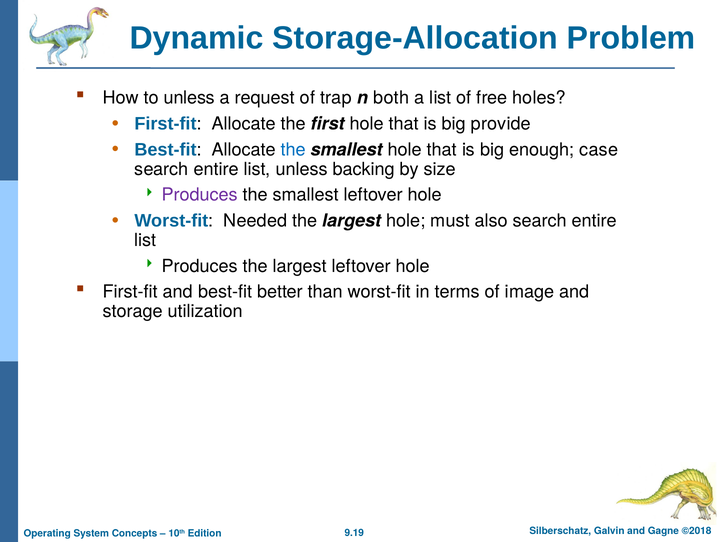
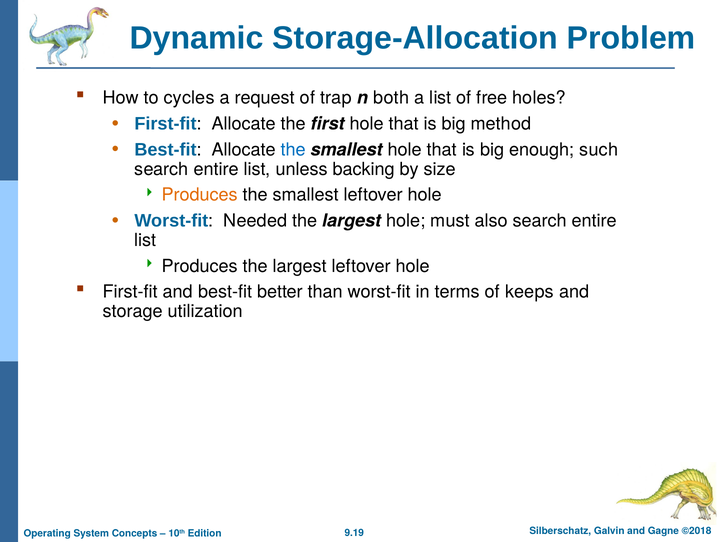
to unless: unless -> cycles (189, 98)
provide: provide -> method (501, 124)
case: case -> such (599, 150)
Produces colour: purple -> orange (200, 195)
image: image -> keeps (530, 292)
